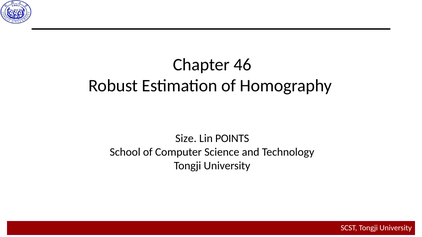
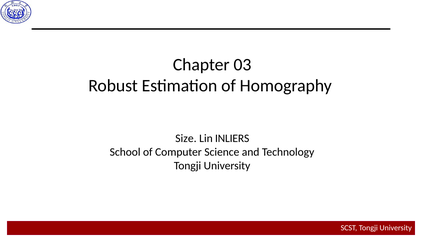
46: 46 -> 03 (242, 65)
POINTS: POINTS -> INLIERS (232, 138)
